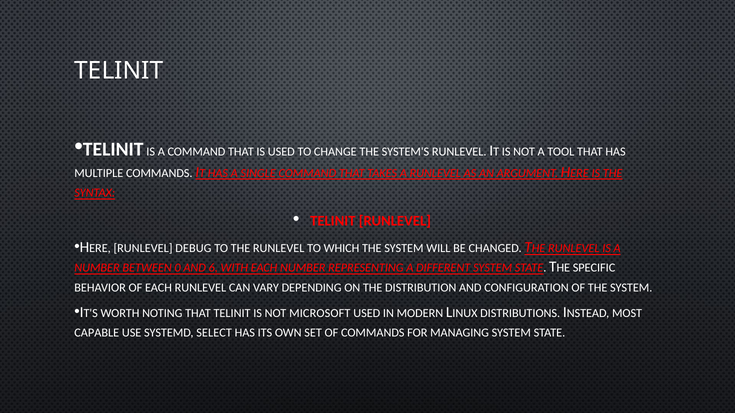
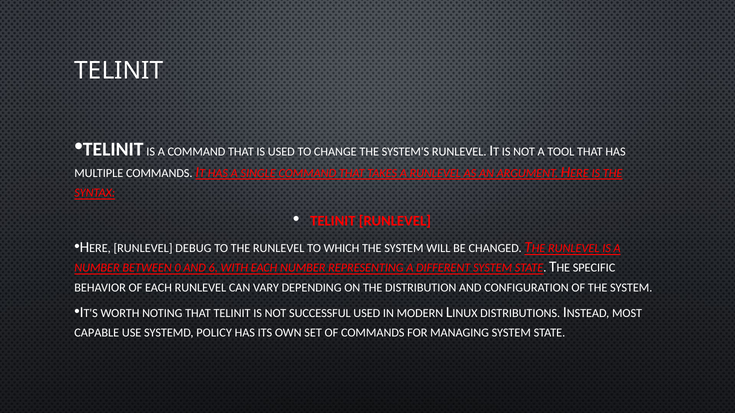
MICROSOFT: MICROSOFT -> SUCCESSFUL (320, 314)
SELECT: SELECT -> POLICY (214, 333)
